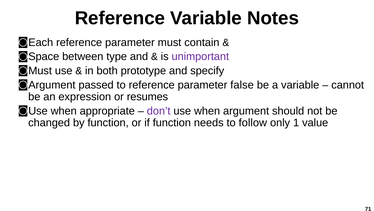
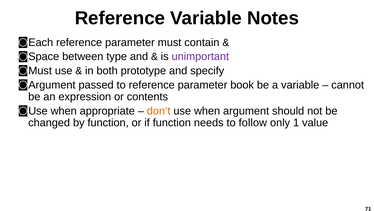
false: false -> book (242, 85)
resumes: resumes -> contents (147, 96)
don’t colour: purple -> orange (159, 111)
